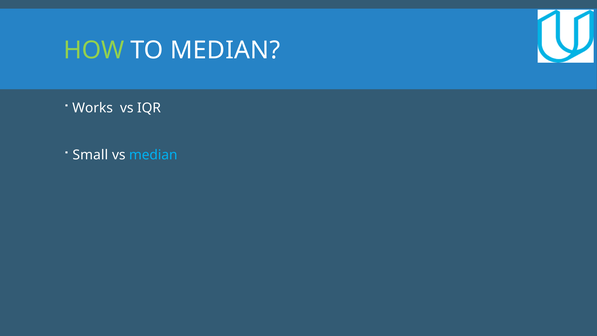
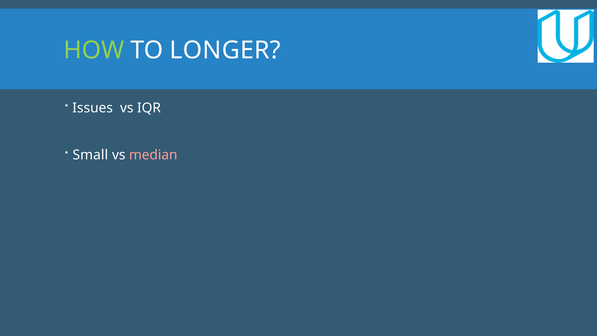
TO MEDIAN: MEDIAN -> LONGER (225, 50)
Works: Works -> Issues (93, 108)
median colour: light blue -> pink (153, 155)
